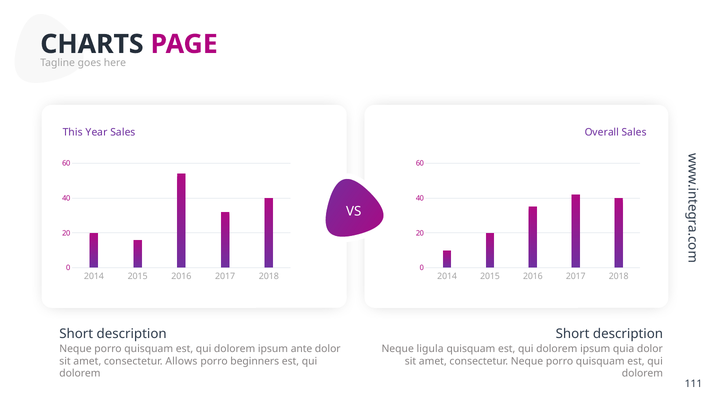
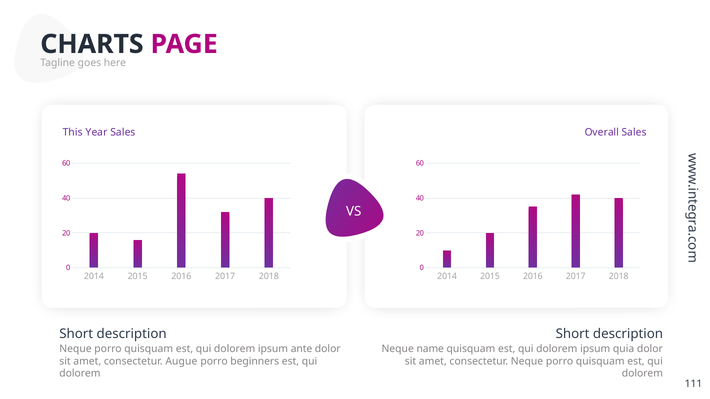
ligula: ligula -> name (430, 349)
Allows: Allows -> Augue (181, 361)
